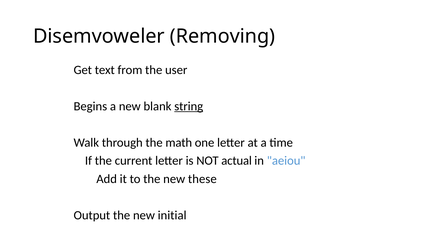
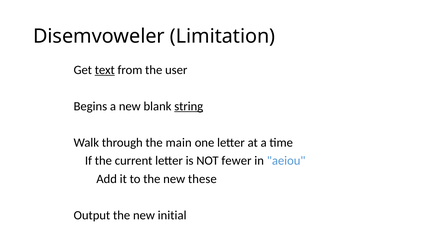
Removing: Removing -> Limitation (223, 36)
text underline: none -> present (105, 70)
math: math -> main (179, 142)
actual: actual -> fewer (236, 160)
